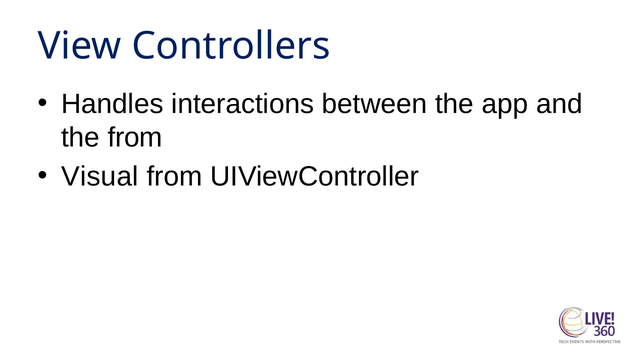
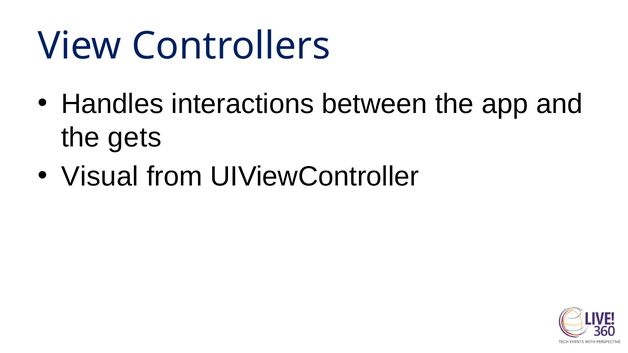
the from: from -> gets (135, 138)
